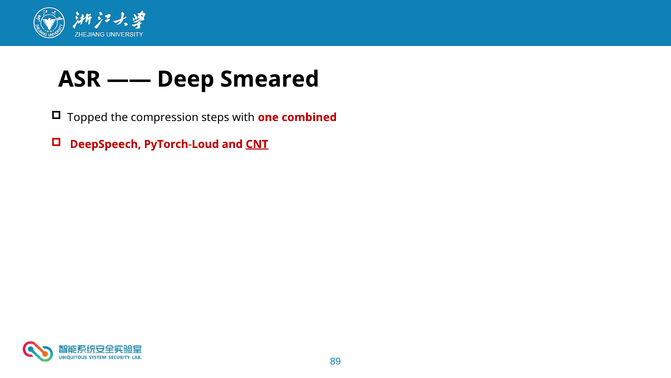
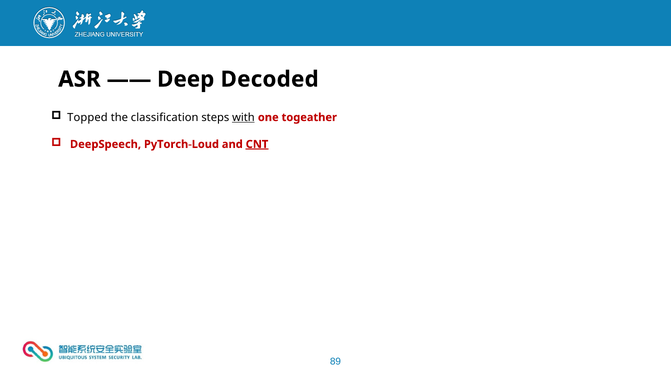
Smeared: Smeared -> Decoded (270, 79)
compression: compression -> classification (165, 117)
with underline: none -> present (243, 117)
combined: combined -> togeather (309, 117)
